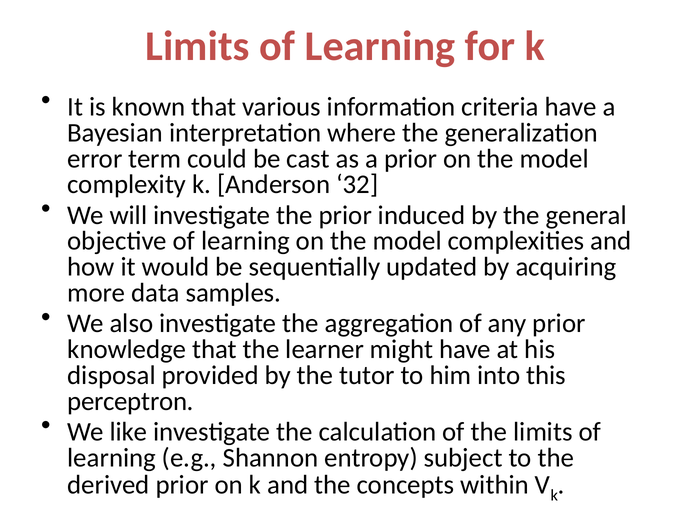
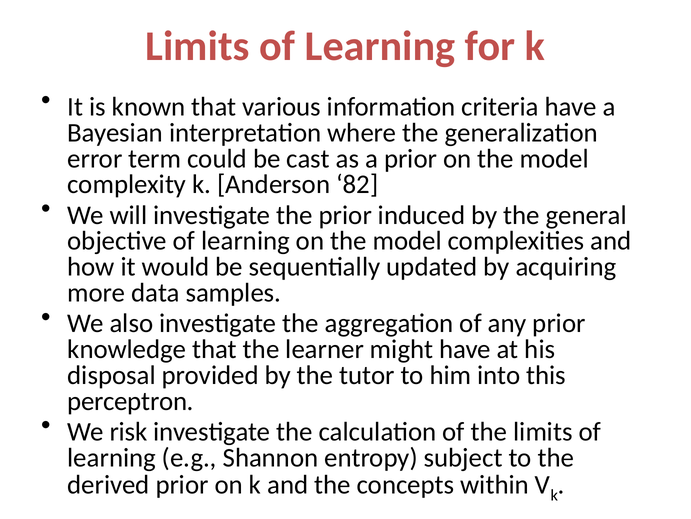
32: 32 -> 82 (357, 184)
like: like -> risk (129, 431)
